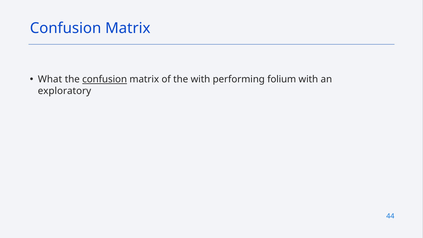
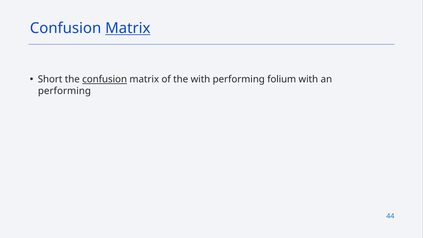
Matrix underline: none -> present (128, 28)
What: What -> Short (50, 79)
exploratory: exploratory -> performing (64, 91)
